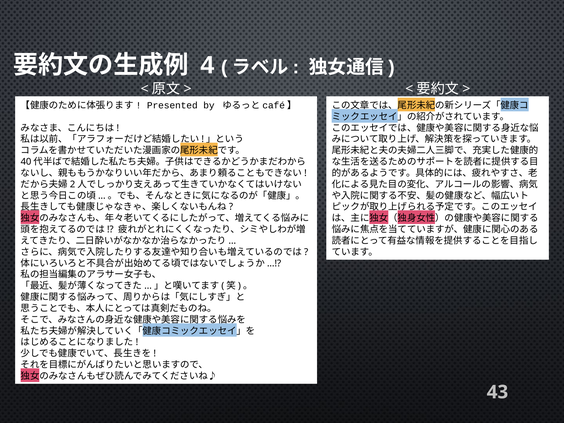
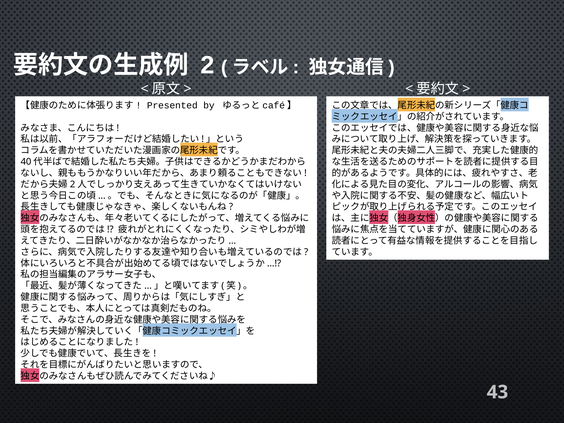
4: 4 -> 2 (207, 65)
